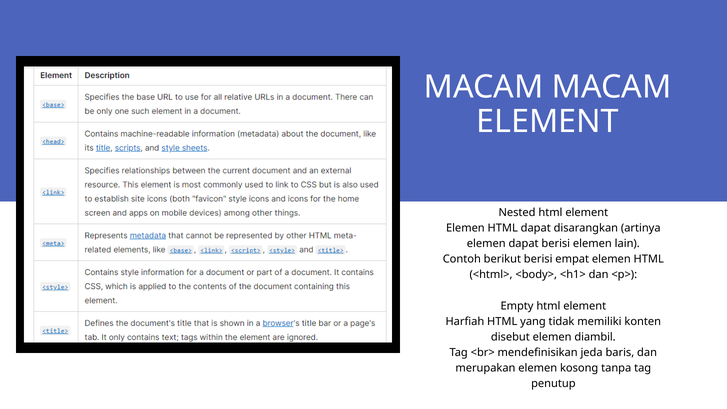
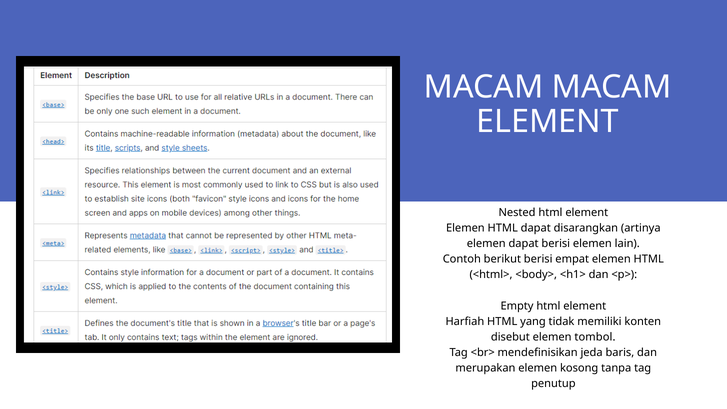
diambil: diambil -> tombol (595, 337)
